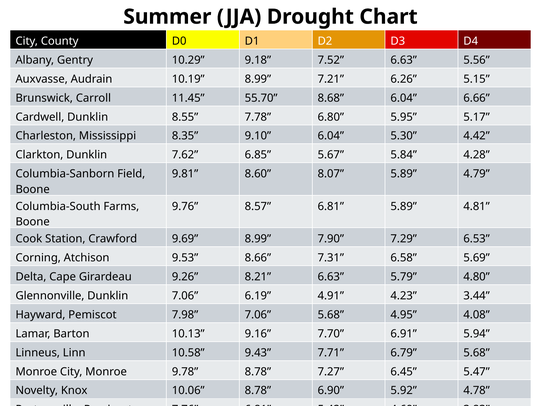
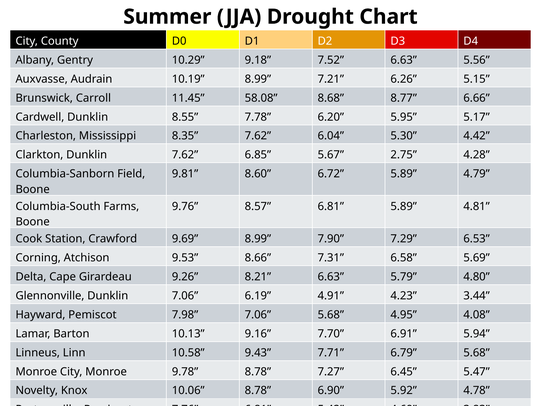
55.70: 55.70 -> 58.08 (261, 98)
8.68 6.04: 6.04 -> 8.77 (404, 98)
6.80: 6.80 -> 6.20 (331, 117)
8.35 9.10: 9.10 -> 7.62 (258, 136)
5.84: 5.84 -> 2.75 (404, 155)
8.07: 8.07 -> 6.72 (331, 174)
